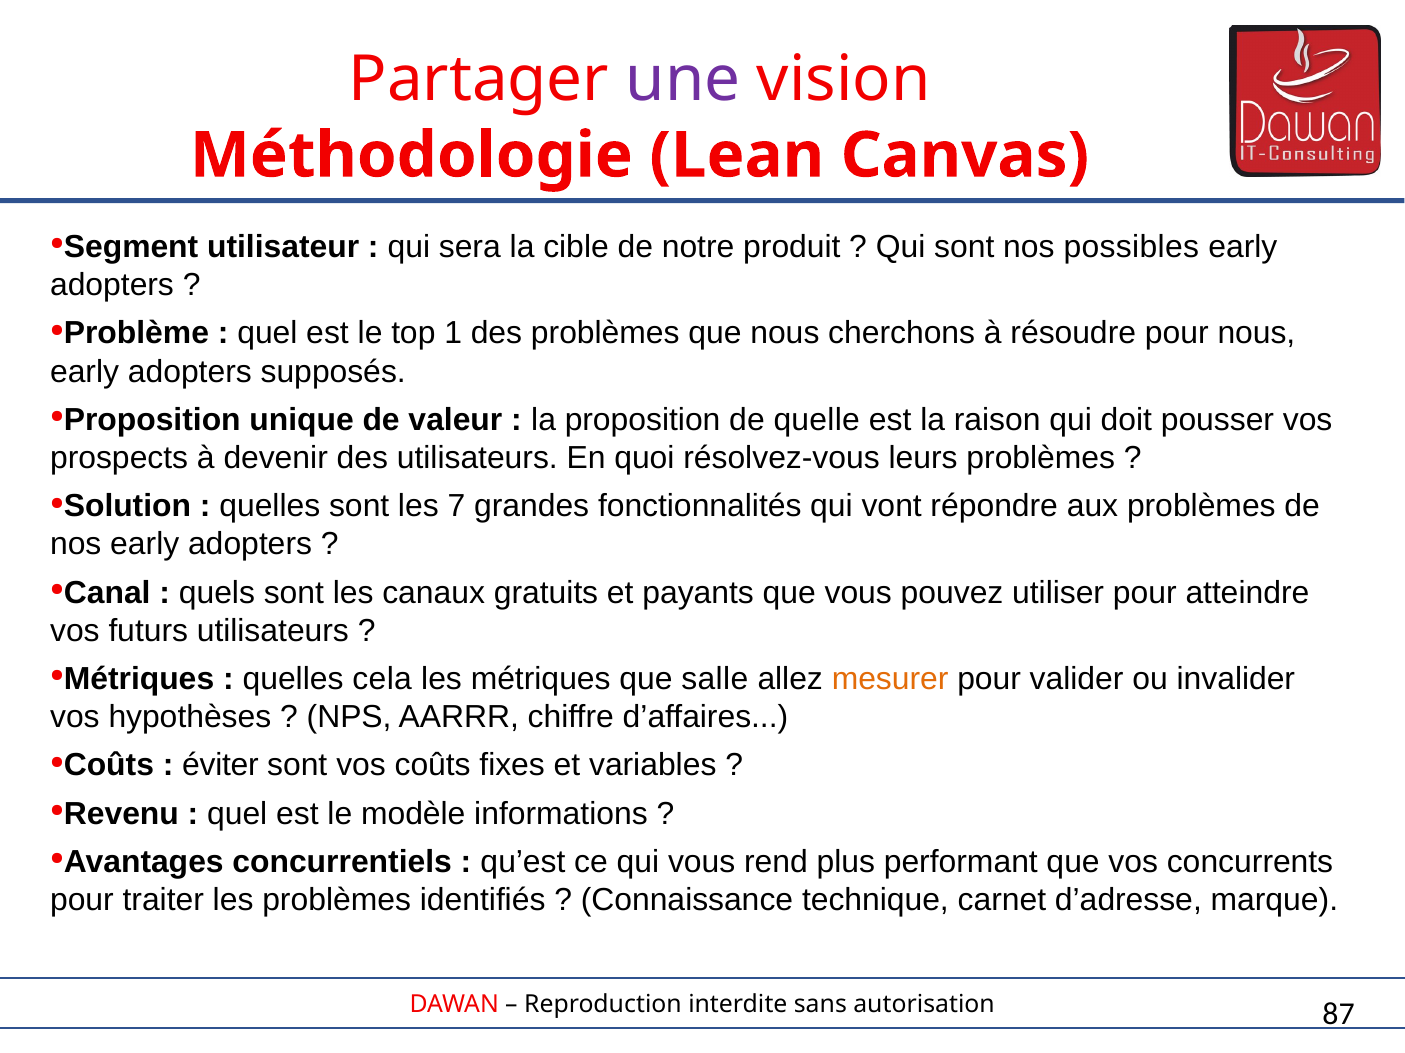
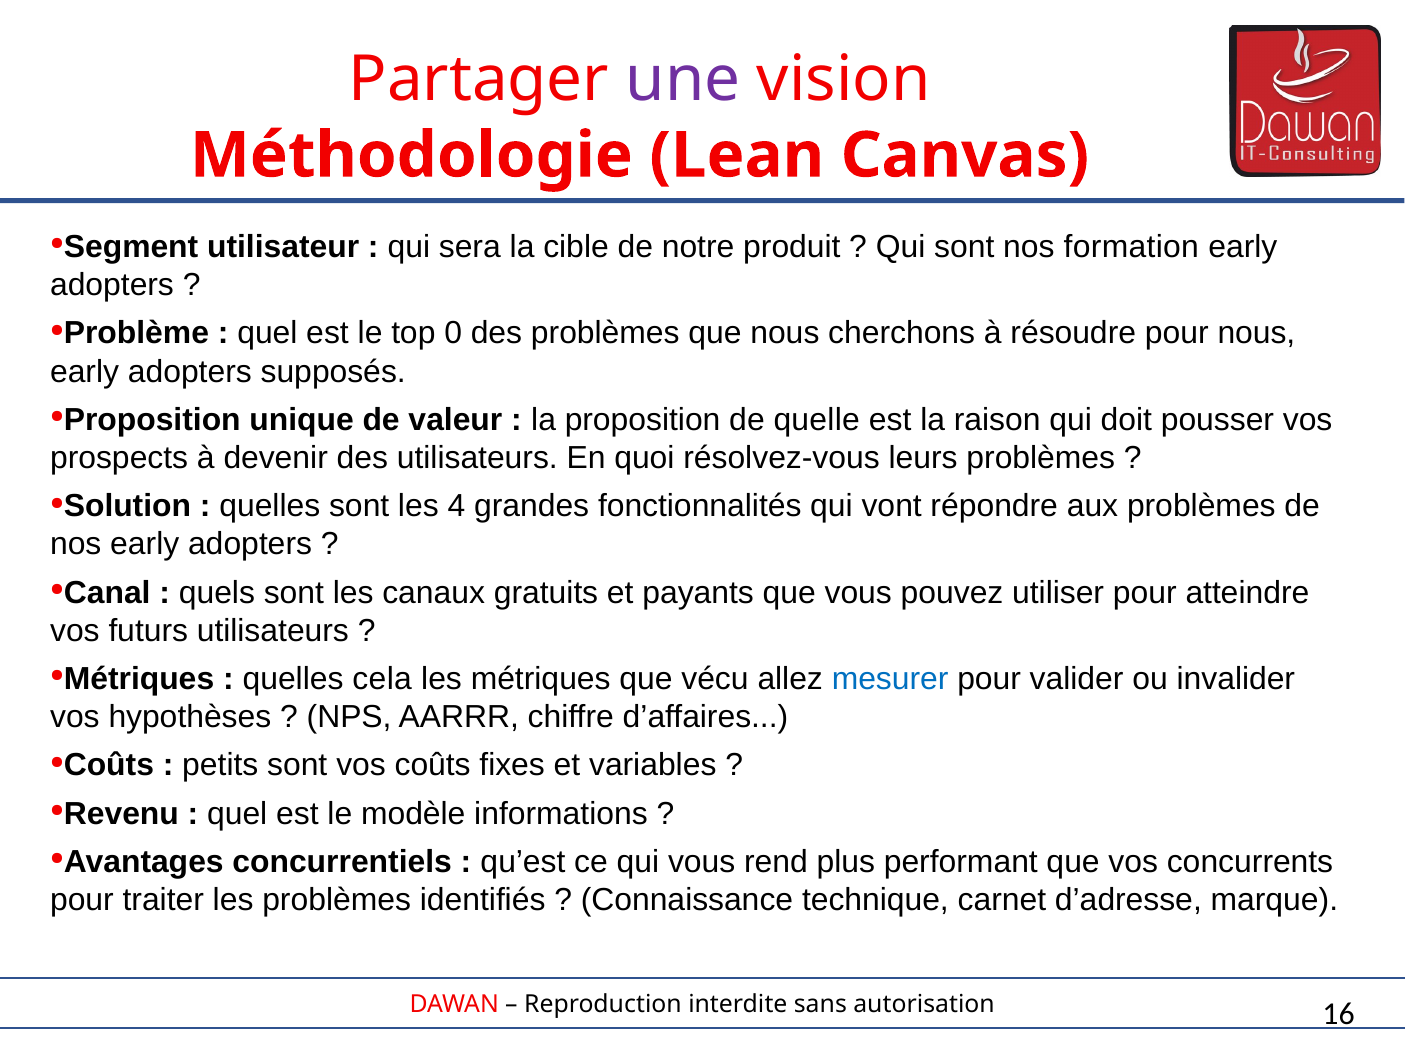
possibles: possibles -> formation (1131, 247)
1: 1 -> 0 (453, 334)
7: 7 -> 4 (456, 506)
salle: salle -> vécu (715, 679)
mesurer colour: orange -> blue (890, 679)
éviter: éviter -> petits (220, 766)
87: 87 -> 16 (1339, 1015)
